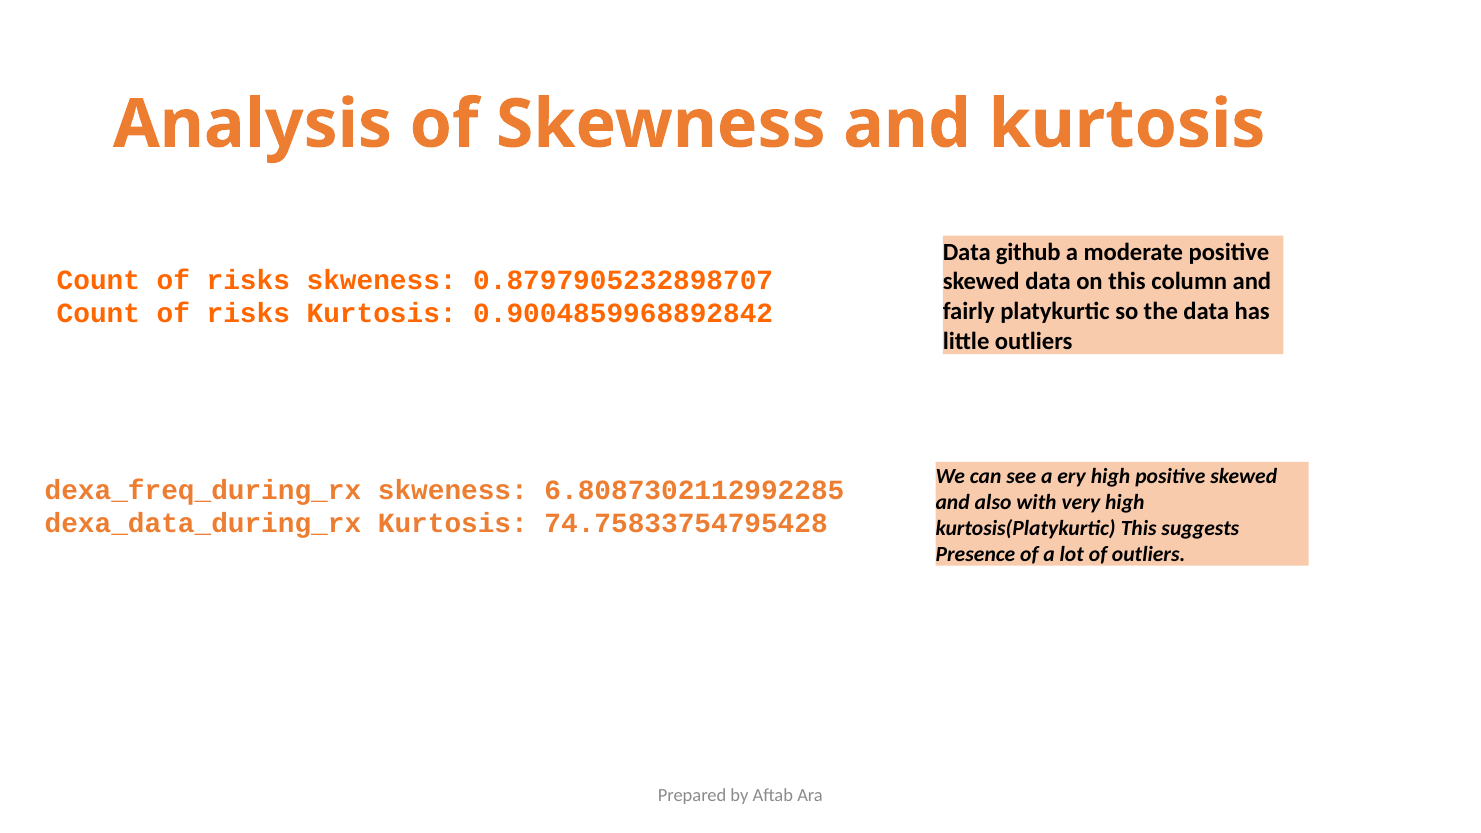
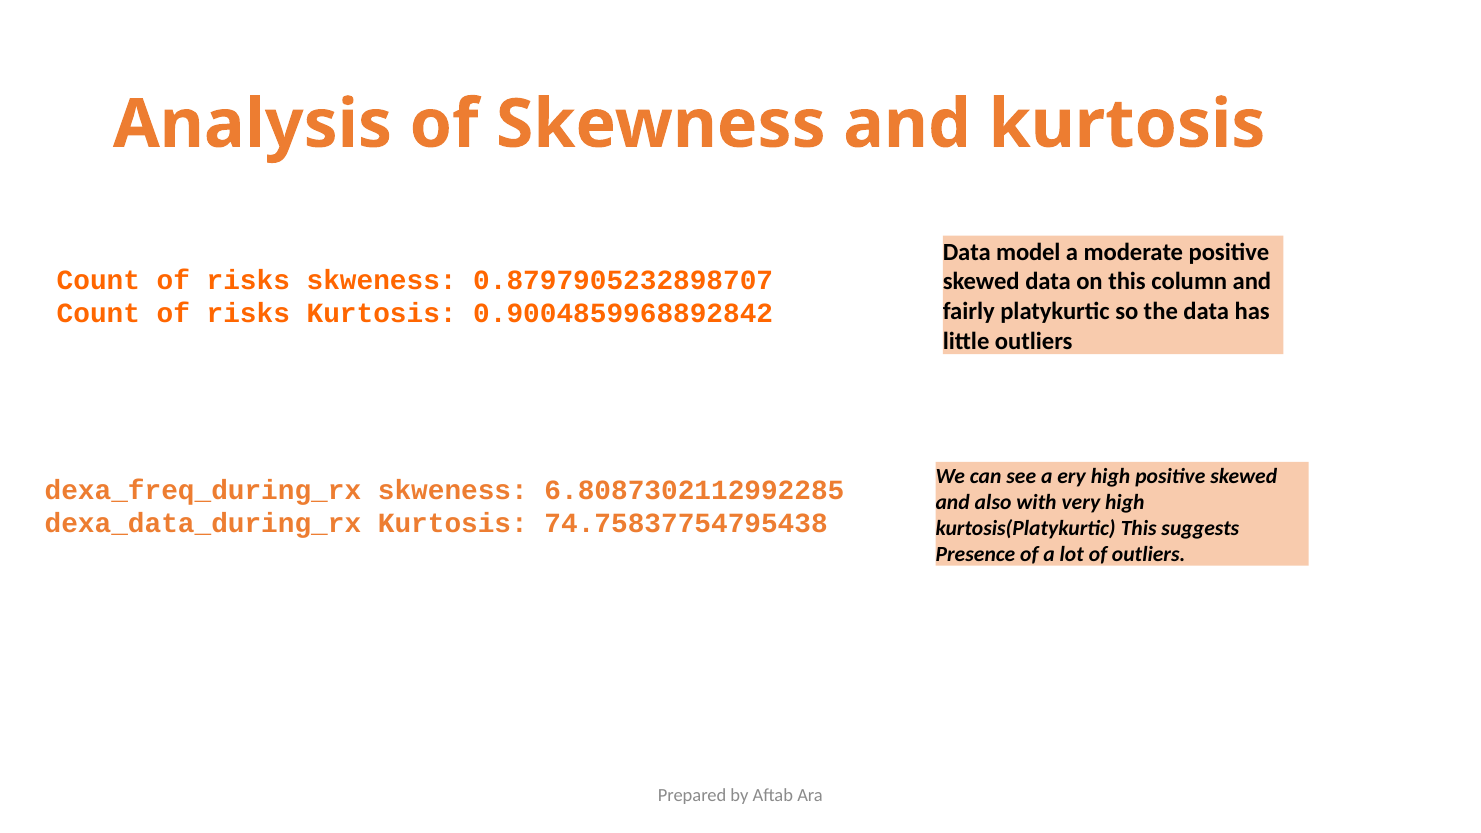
github: github -> model (1028, 252)
74.75833754795428: 74.75833754795428 -> 74.75837754795438 (686, 523)
